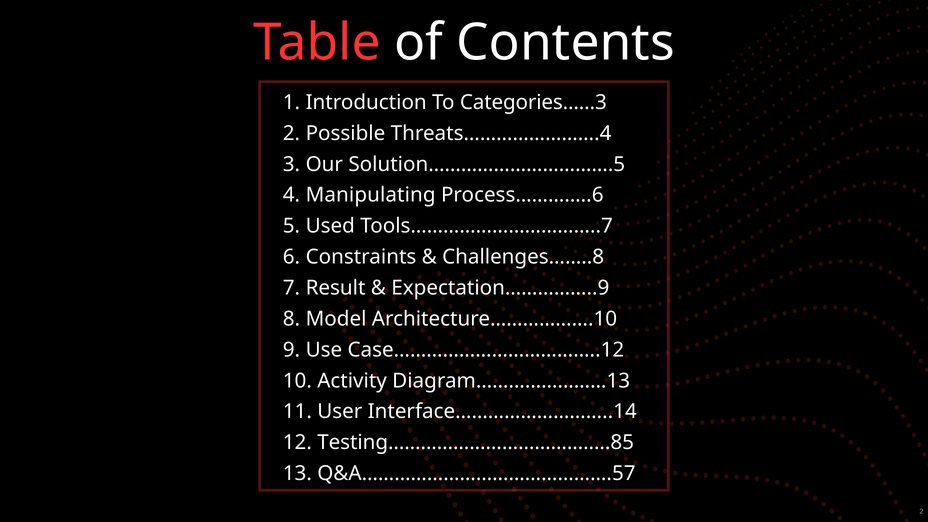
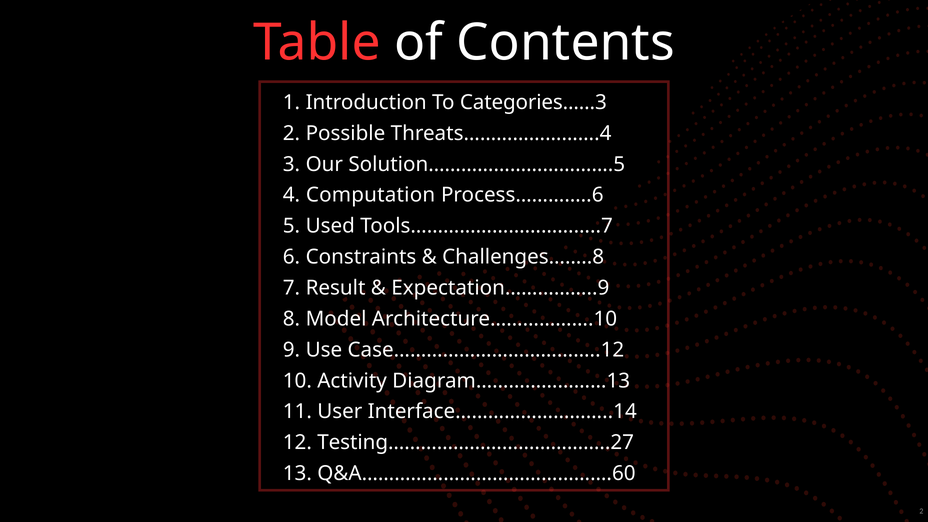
Manipulating: Manipulating -> Computation (371, 195)
Testing…………………………………..85: Testing…………………………………..85 -> Testing…………………………………..27 (476, 443)
Q&A……………………………………….57: Q&A……………………………………….57 -> Q&A……………………………………….60 (476, 474)
